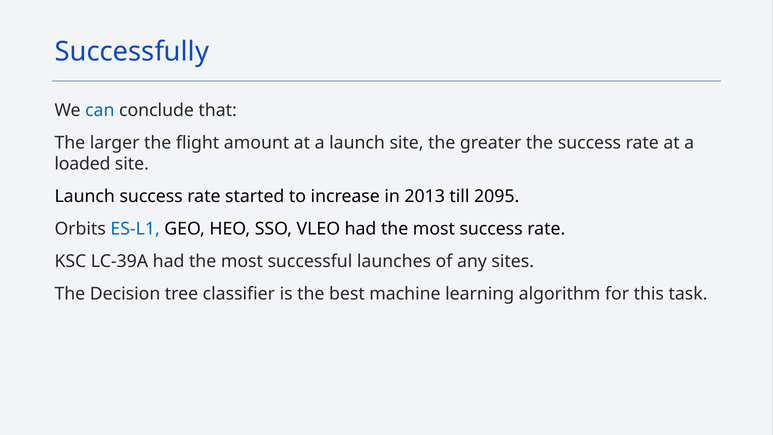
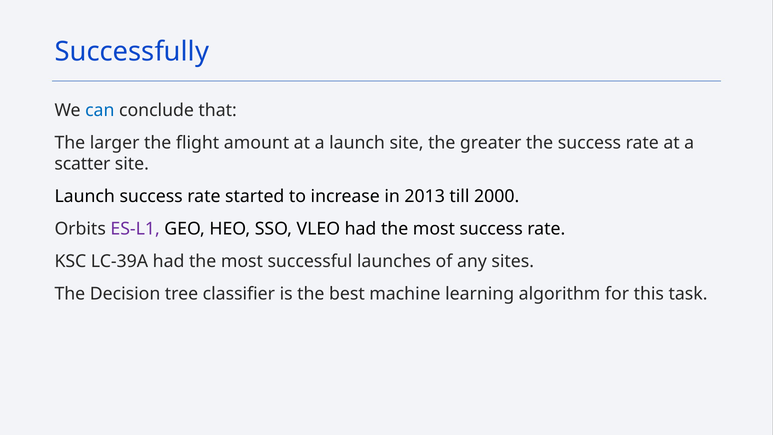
loaded: loaded -> scatter (82, 164)
2095: 2095 -> 2000 (497, 196)
ES-L1 colour: blue -> purple (135, 229)
